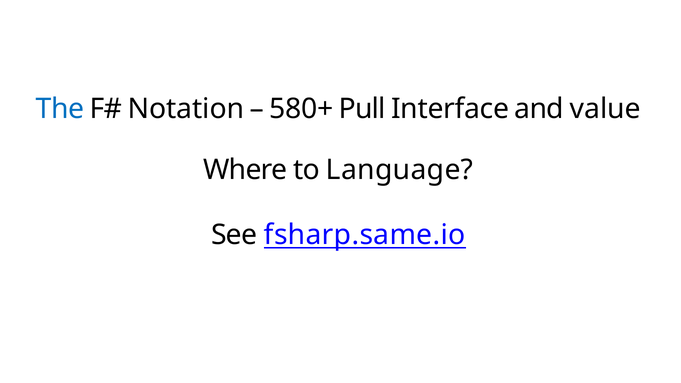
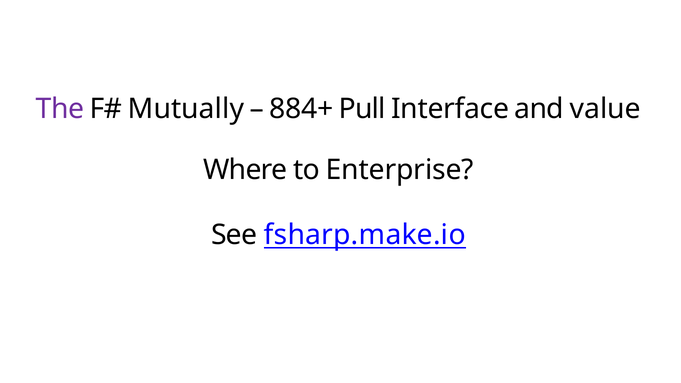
The colour: blue -> purple (60, 109)
Notation: Notation -> Mutually (186, 109)
580+: 580+ -> 884+ (302, 109)
Language: Language -> Enterprise (400, 170)
fsharp.same.io: fsharp.same.io -> fsharp.make.io (365, 235)
